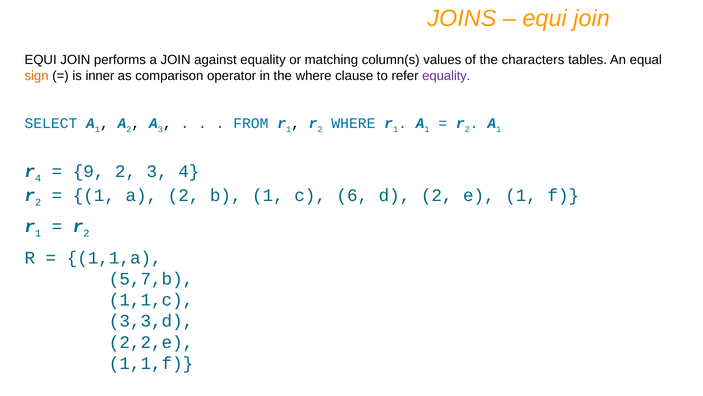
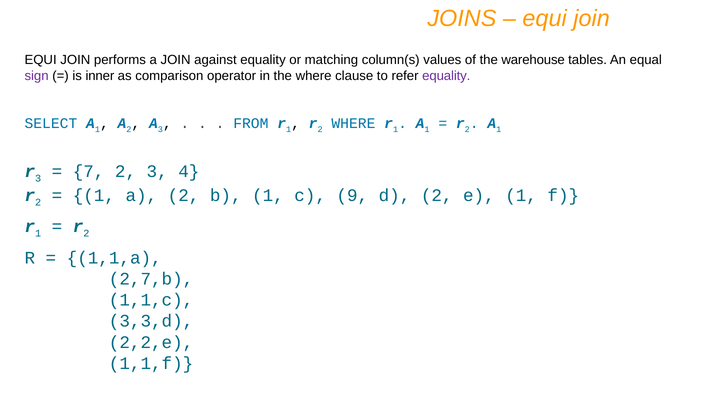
characters: characters -> warehouse (533, 60)
sign colour: orange -> purple (37, 76)
r 4: 4 -> 3 (38, 178)
9: 9 -> 7 (89, 171)
6: 6 -> 9 (352, 195)
5,7,b: 5,7,b -> 2,7,b (151, 278)
